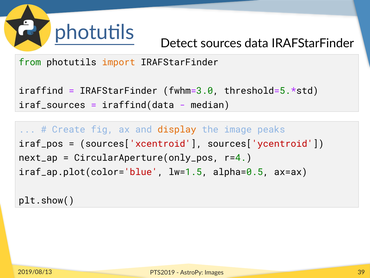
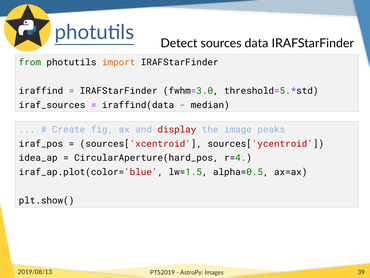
display colour: orange -> red (177, 129)
next_ap: next_ap -> idea_ap (38, 158)
CircularAperture(only_pos: CircularAperture(only_pos -> CircularAperture(hard_pos (146, 158)
